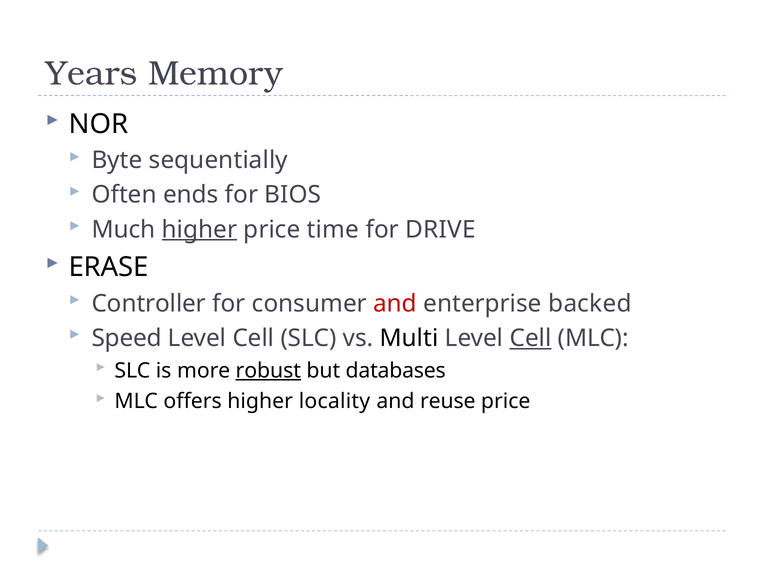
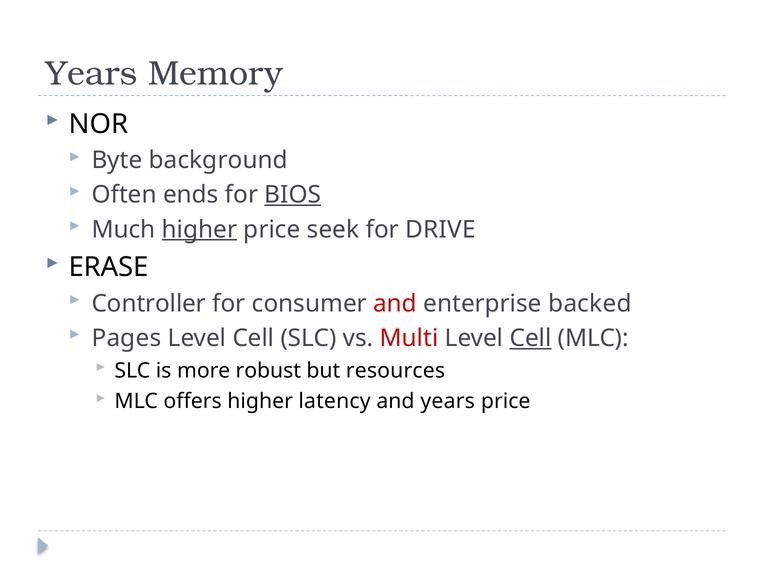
sequentially: sequentially -> background (218, 160)
BIOS underline: none -> present (293, 195)
time: time -> seek (333, 229)
Speed: Speed -> Pages (126, 338)
Multi colour: black -> red (409, 338)
robust underline: present -> none (268, 371)
databases: databases -> resources (395, 371)
locality: locality -> latency (335, 401)
and reuse: reuse -> years (448, 401)
